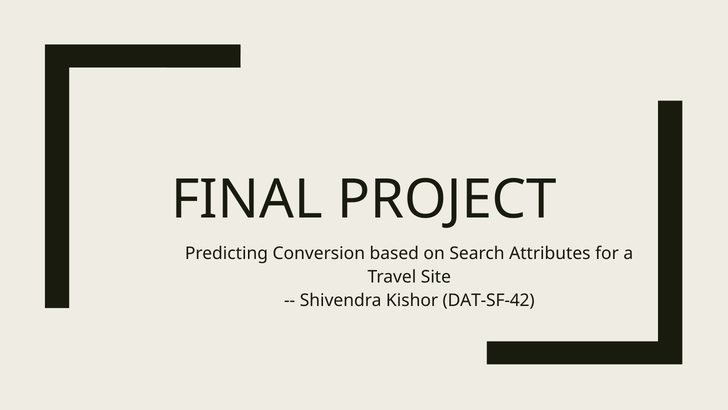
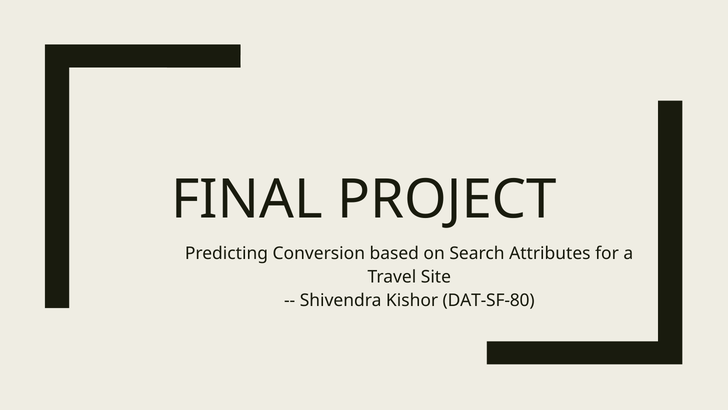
DAT-SF-42: DAT-SF-42 -> DAT-SF-80 (489, 300)
